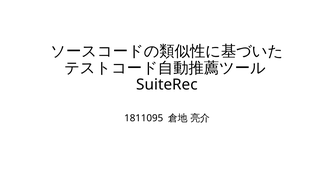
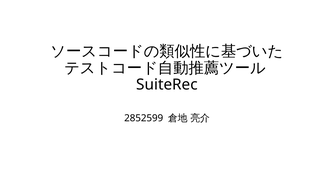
1811095: 1811095 -> 2852599 (144, 118)
